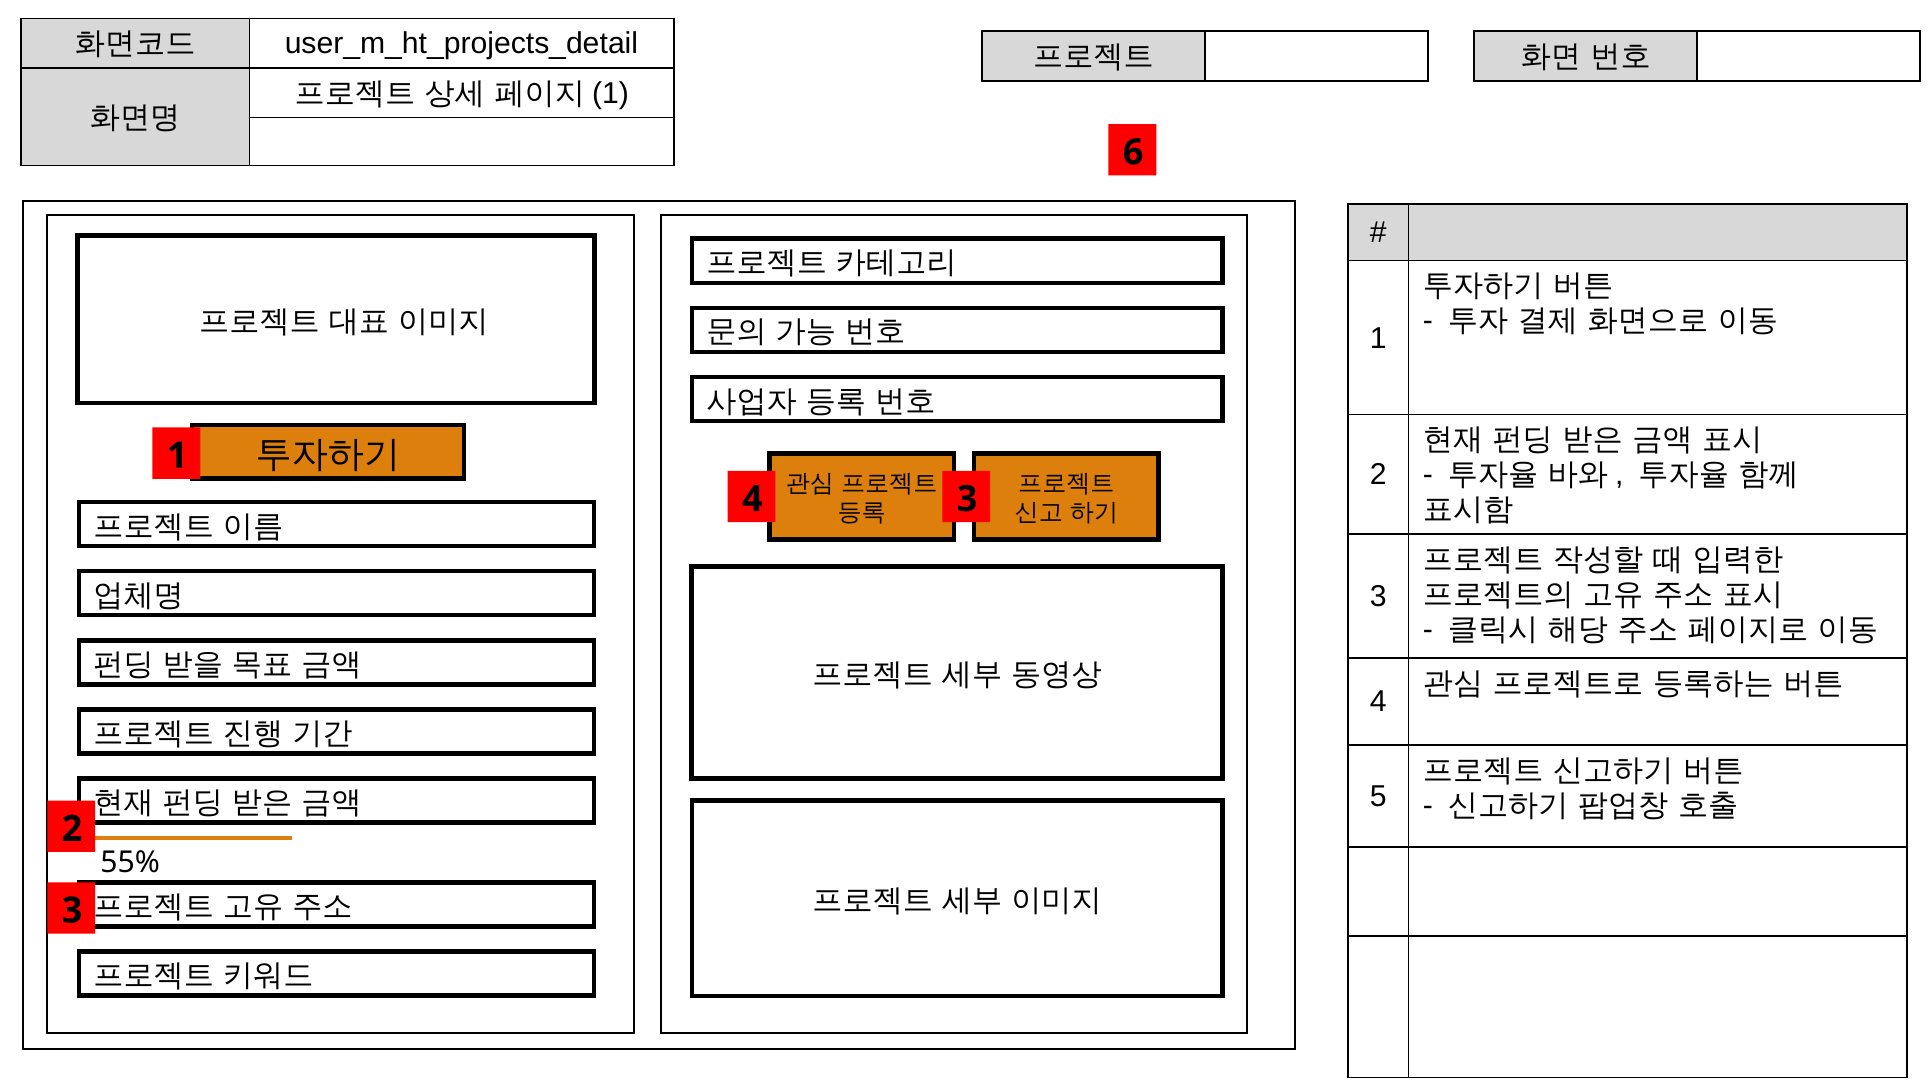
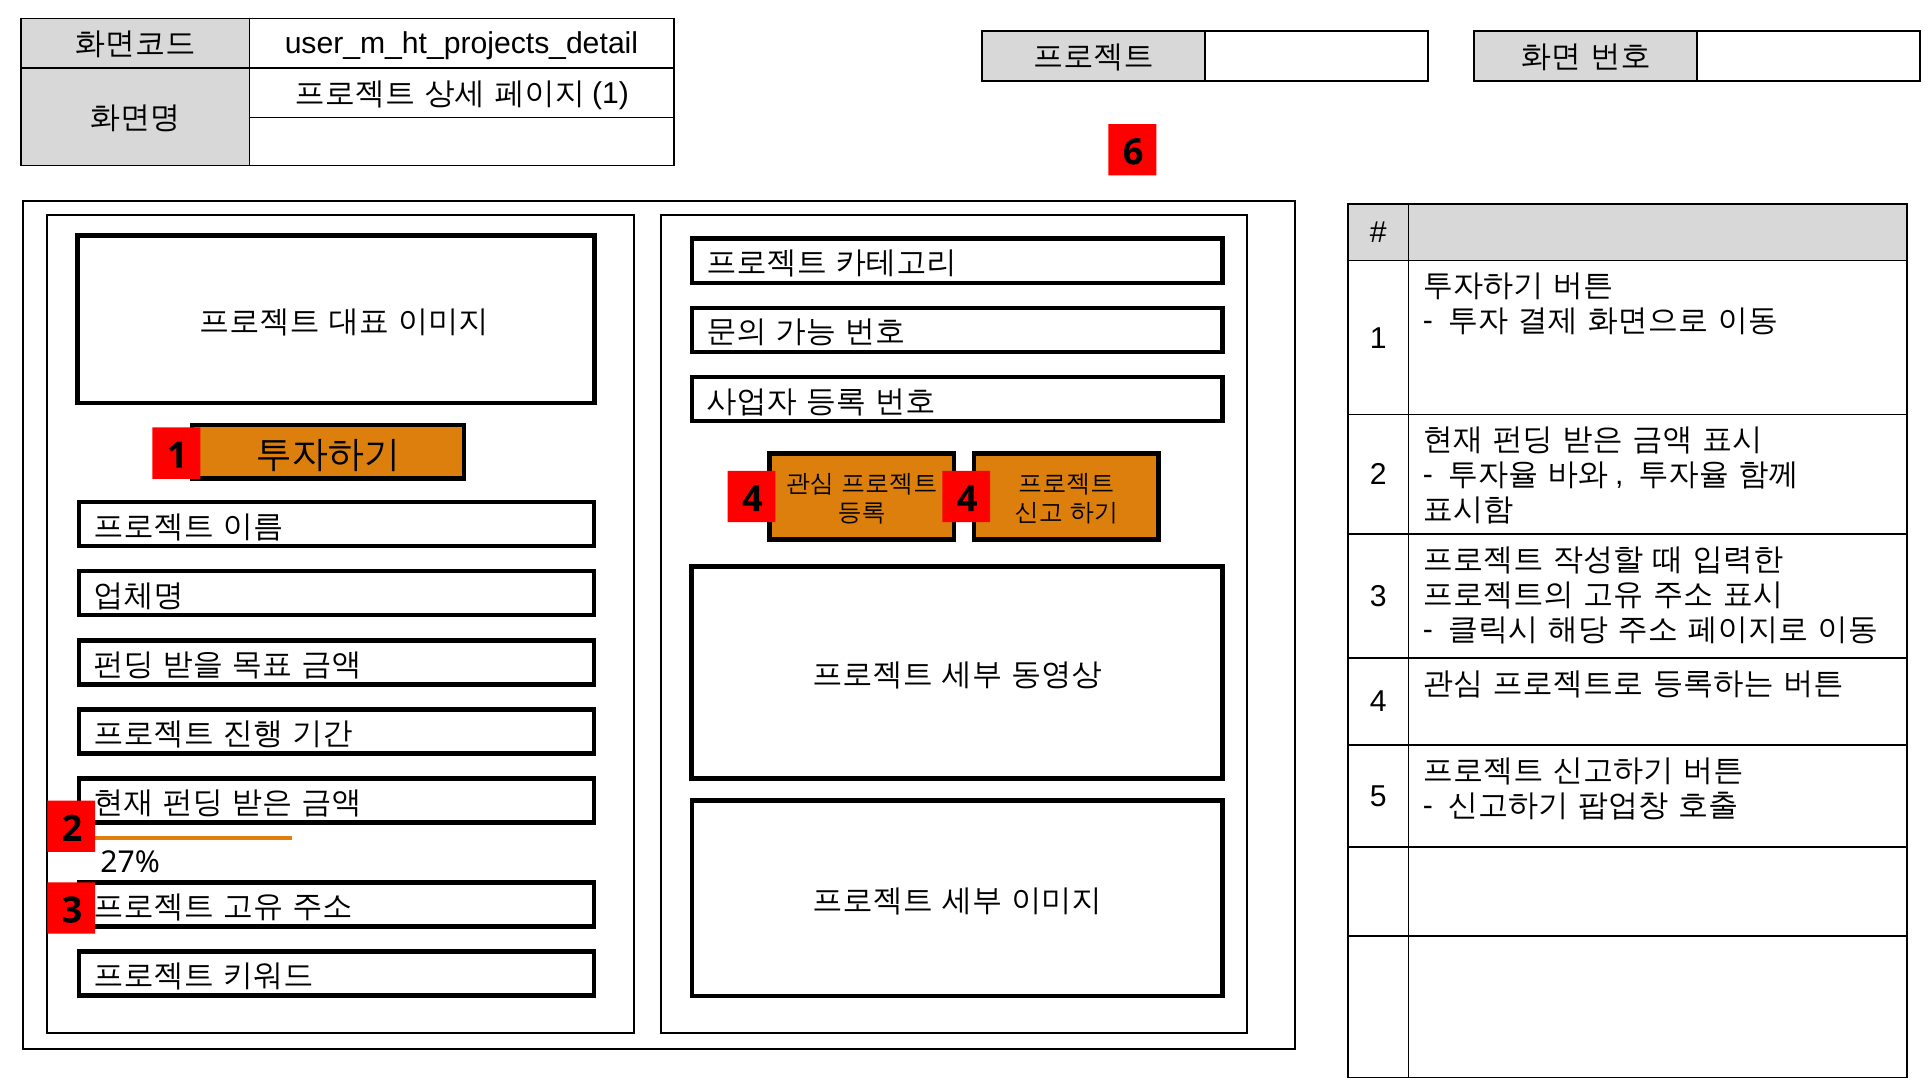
4 3: 3 -> 4 (967, 499)
55%: 55% -> 27% (130, 863)
